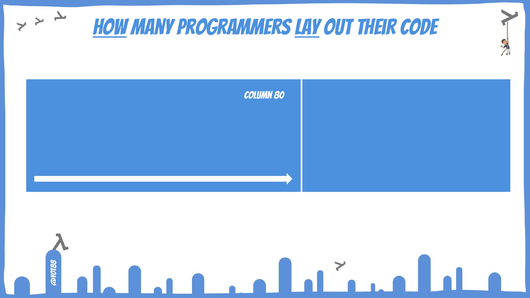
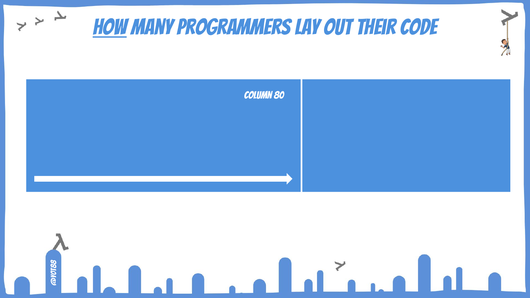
lay underline: present -> none (307, 28)
